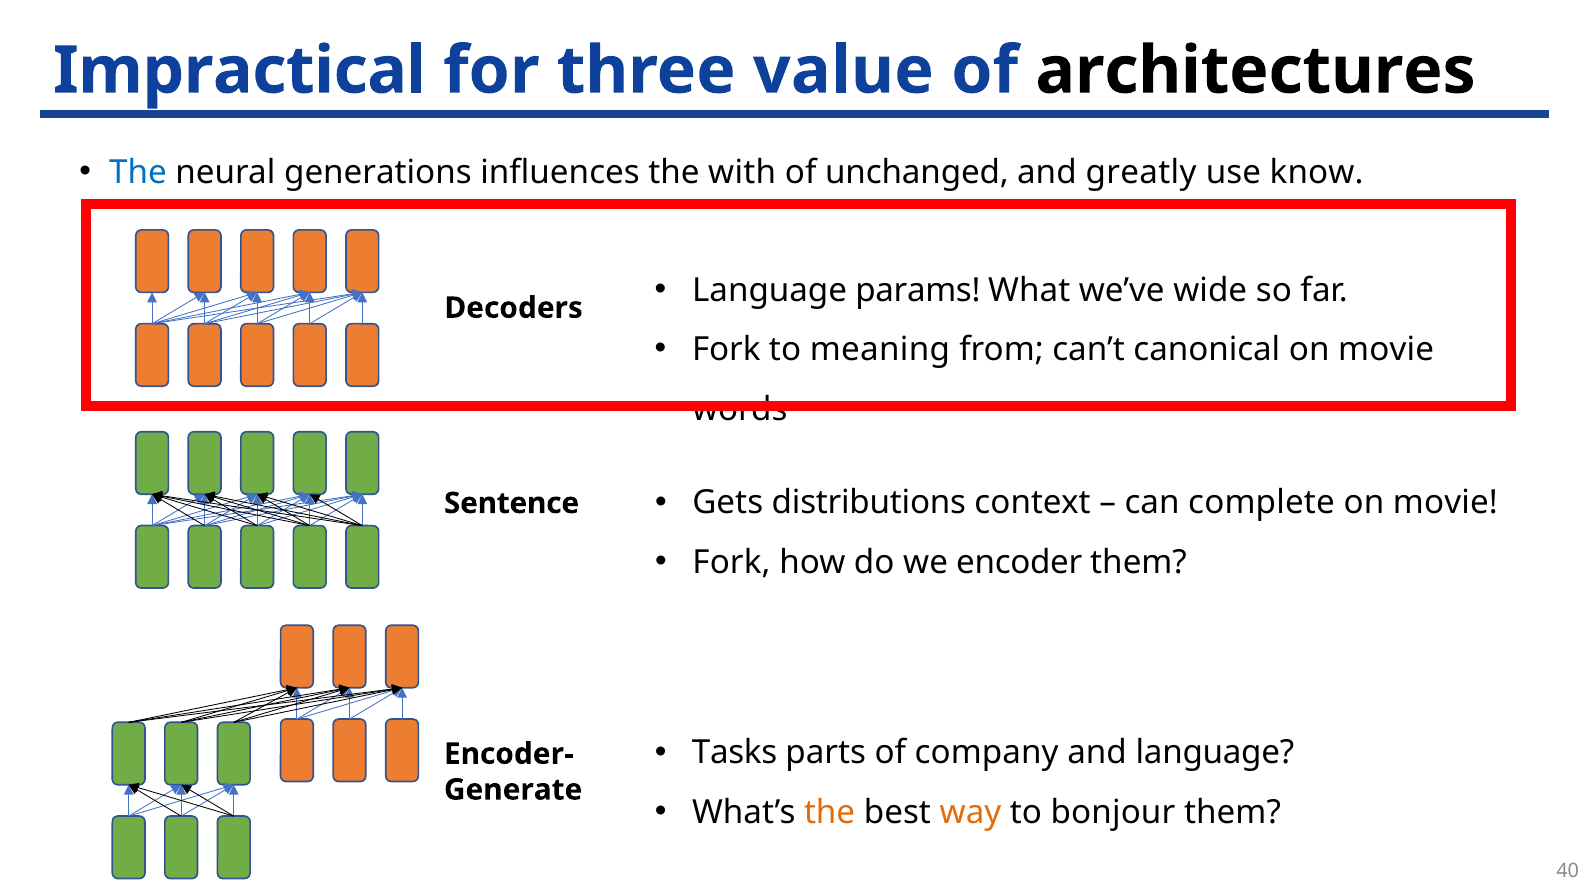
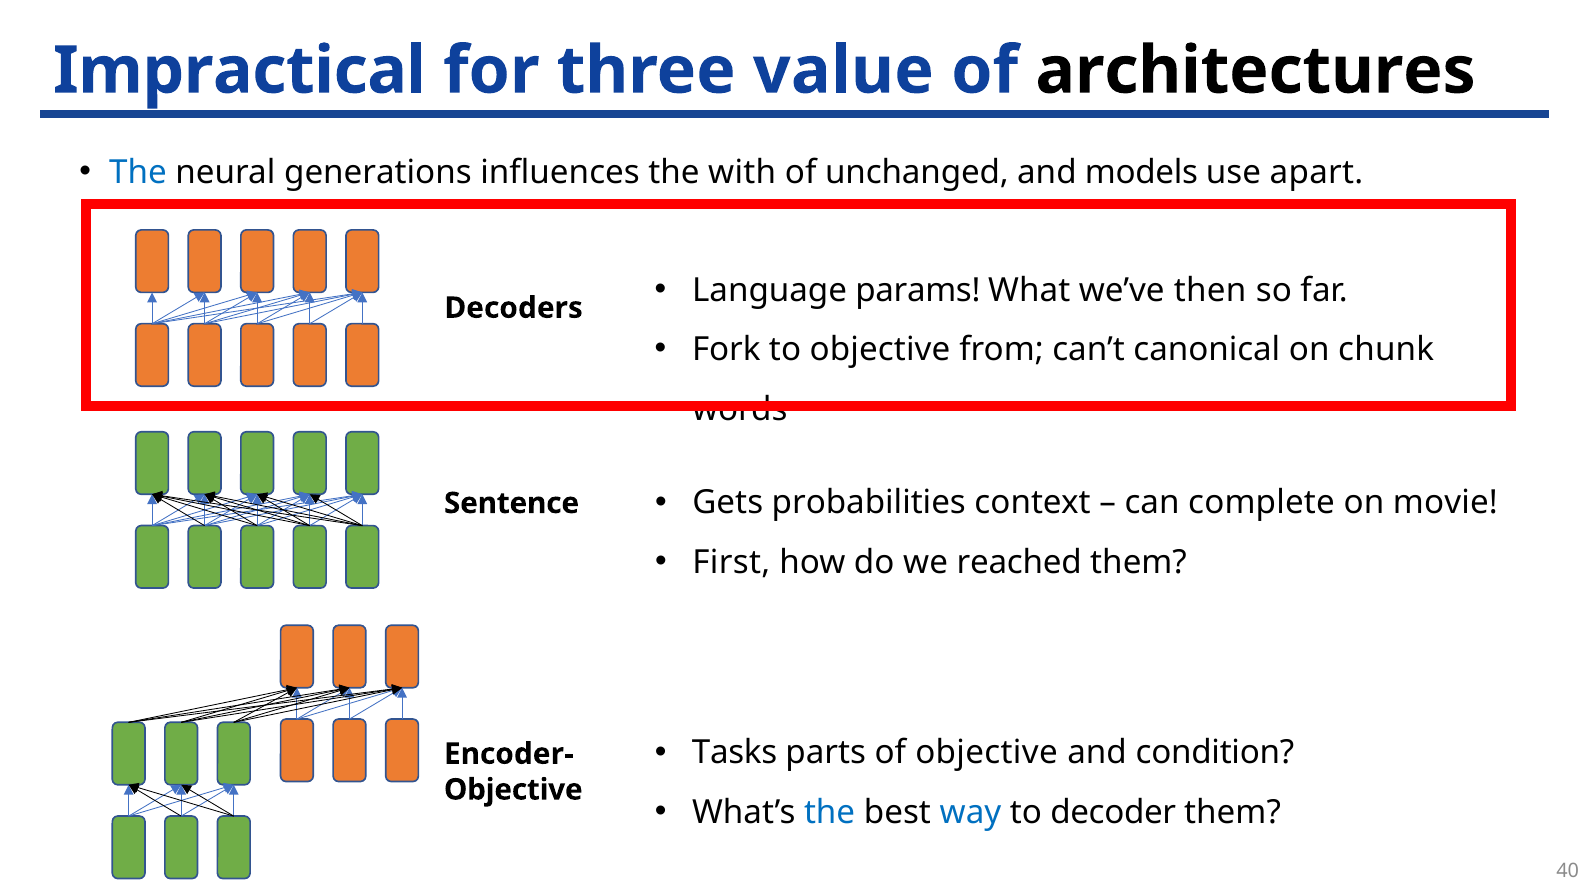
greatly: greatly -> models (1141, 173)
know: know -> apart (1317, 173)
wide: wide -> then (1210, 290)
to meaning: meaning -> objective (880, 350)
movie: movie -> chunk (1386, 350)
distributions: distributions -> probabilities (869, 503)
Fork: Fork -> First (731, 563)
encoder: encoder -> reached (1019, 563)
of company: company -> objective (987, 753)
and language: language -> condition (1215, 753)
Generate: Generate -> Objective (513, 790)
the colour: orange -> blue (830, 813)
way colour: orange -> blue (970, 813)
bonjour: bonjour -> decoder (1113, 813)
